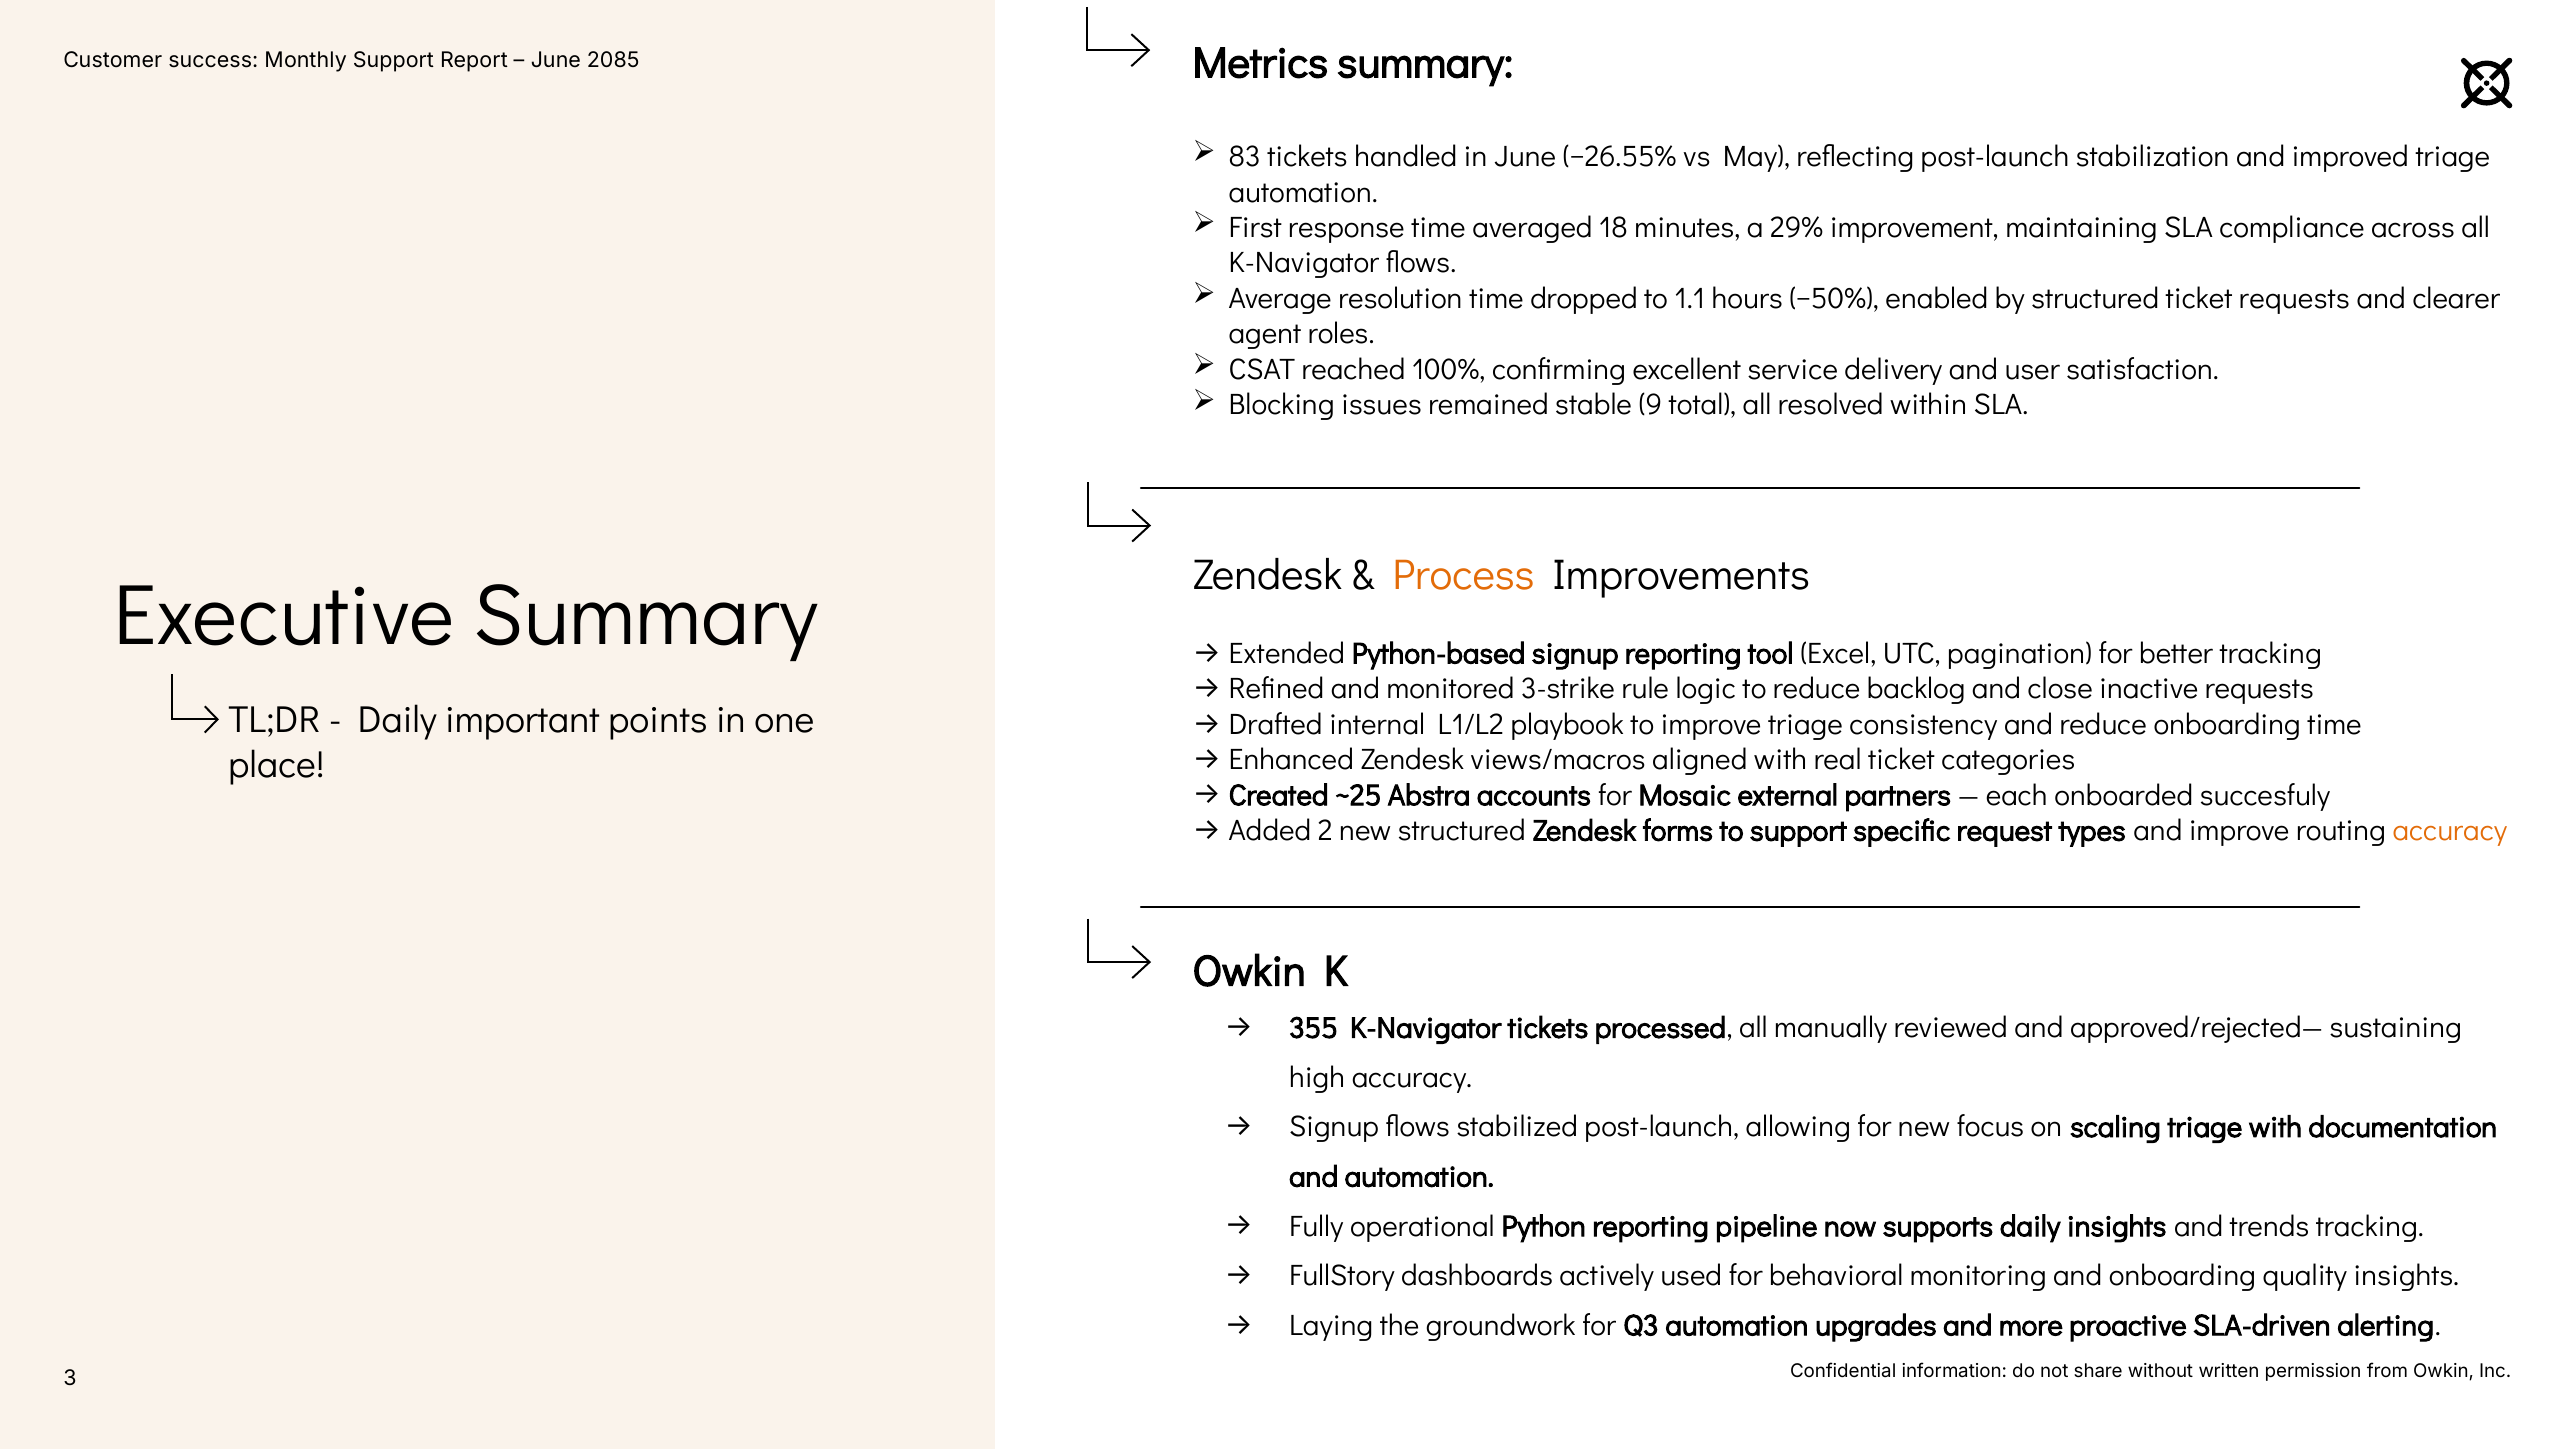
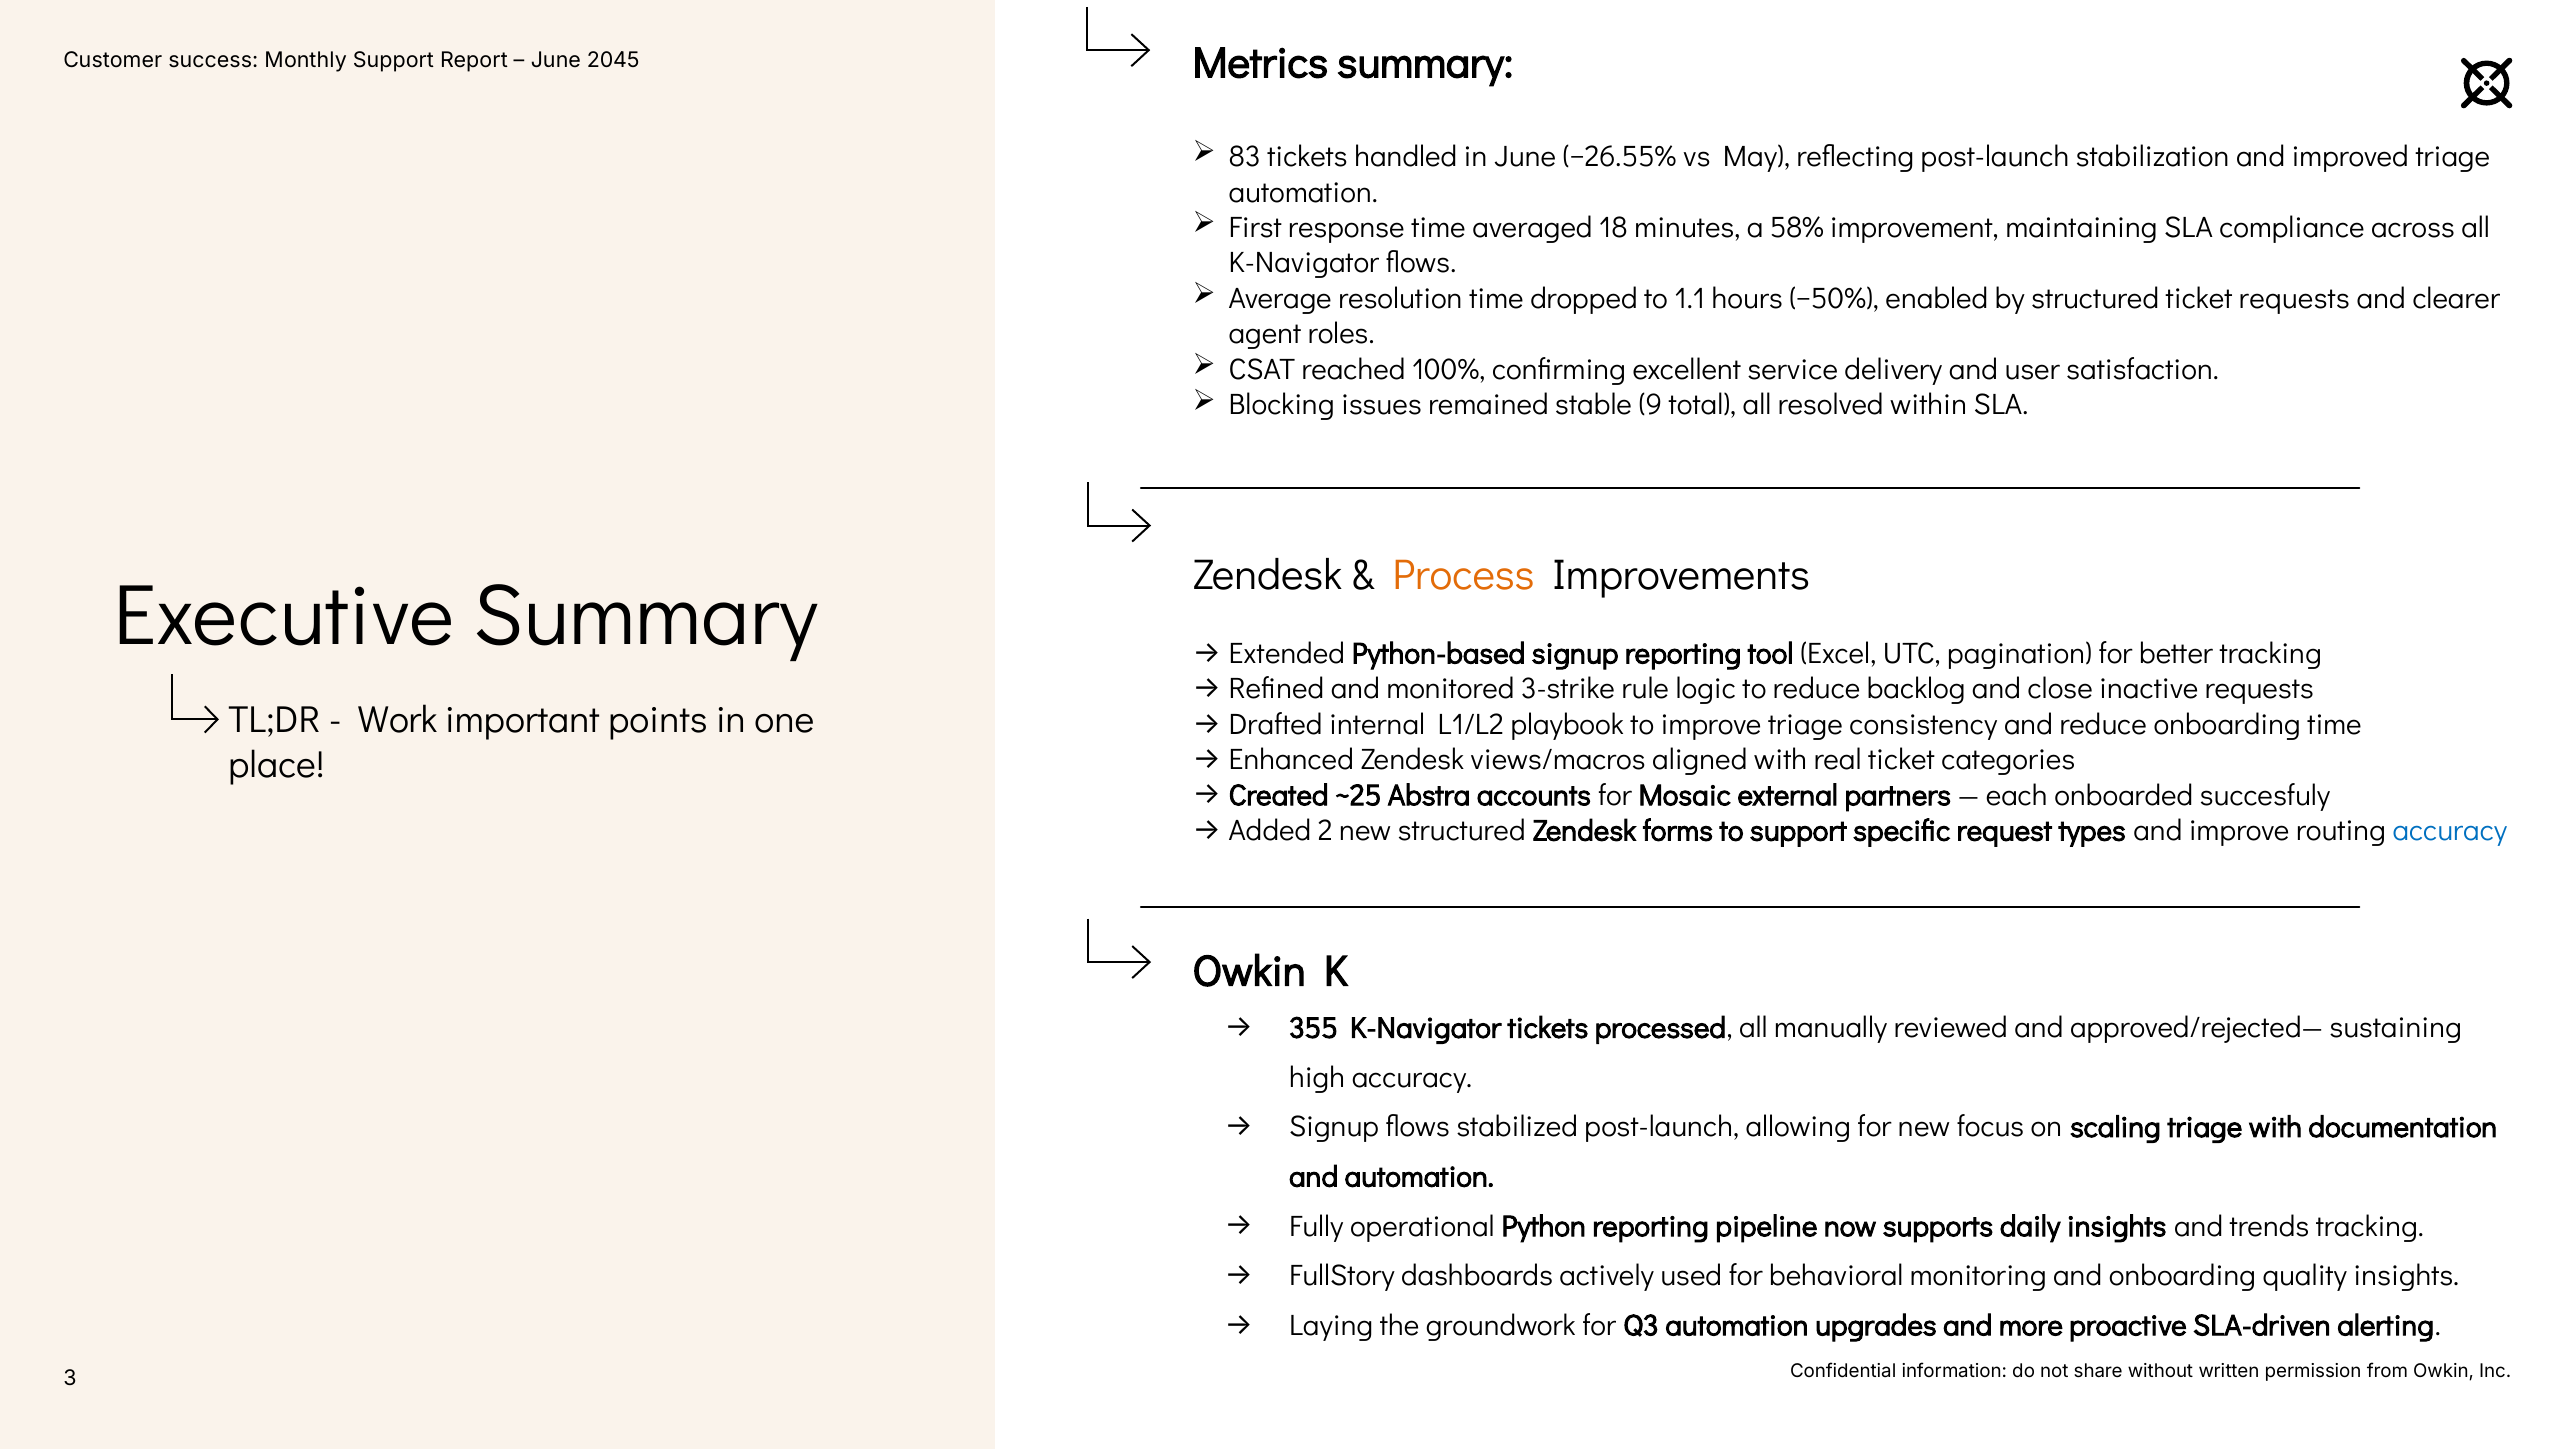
2085: 2085 -> 2045 (613, 61)
29%: 29% -> 58% (1797, 228)
Daily: Daily -> Work (397, 720)
accuracy colour: orange -> blue (2450, 831)
